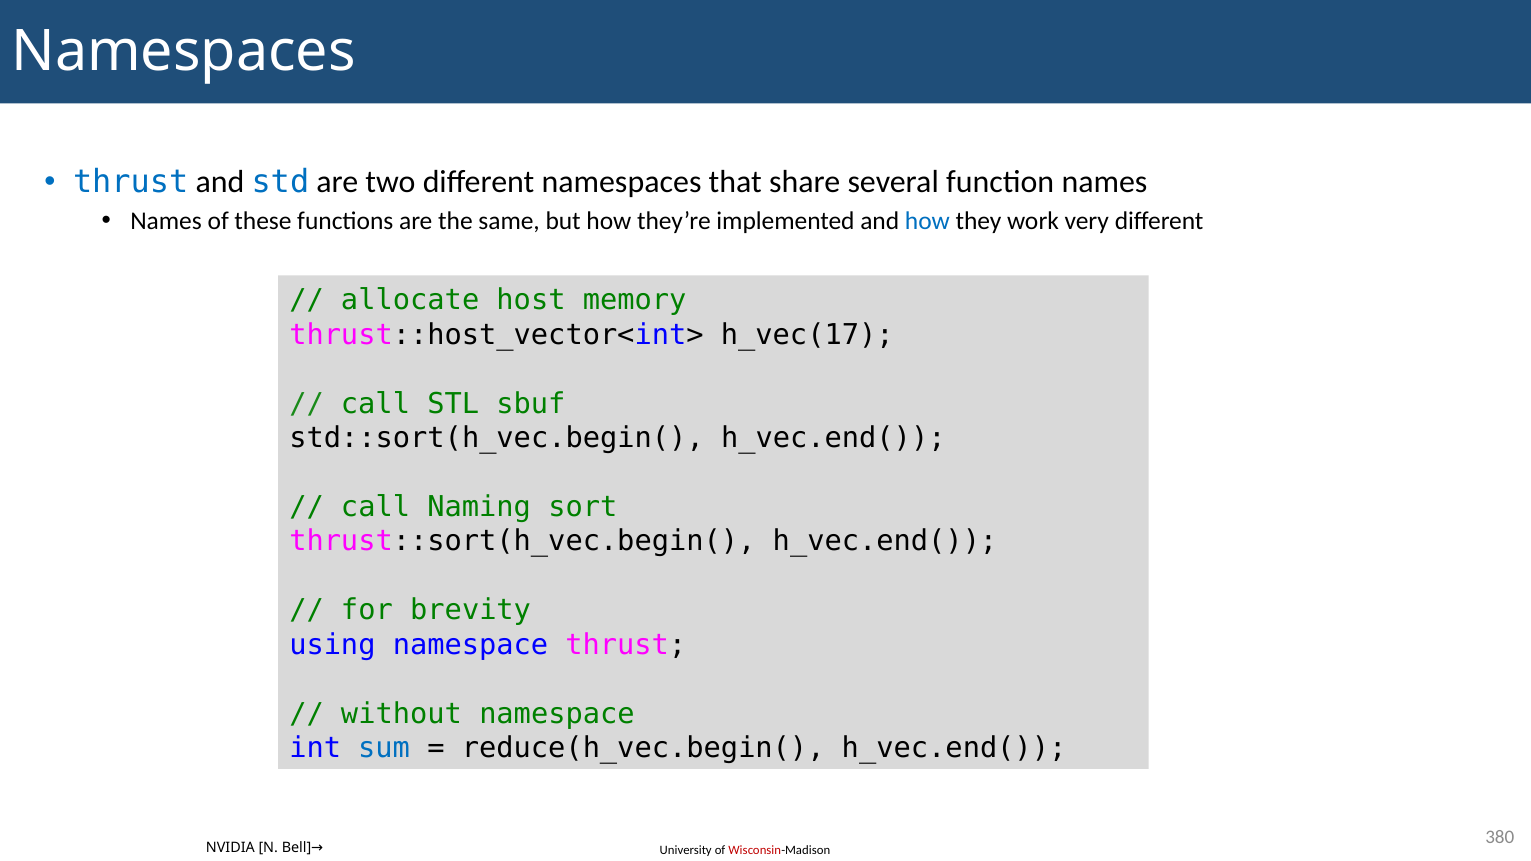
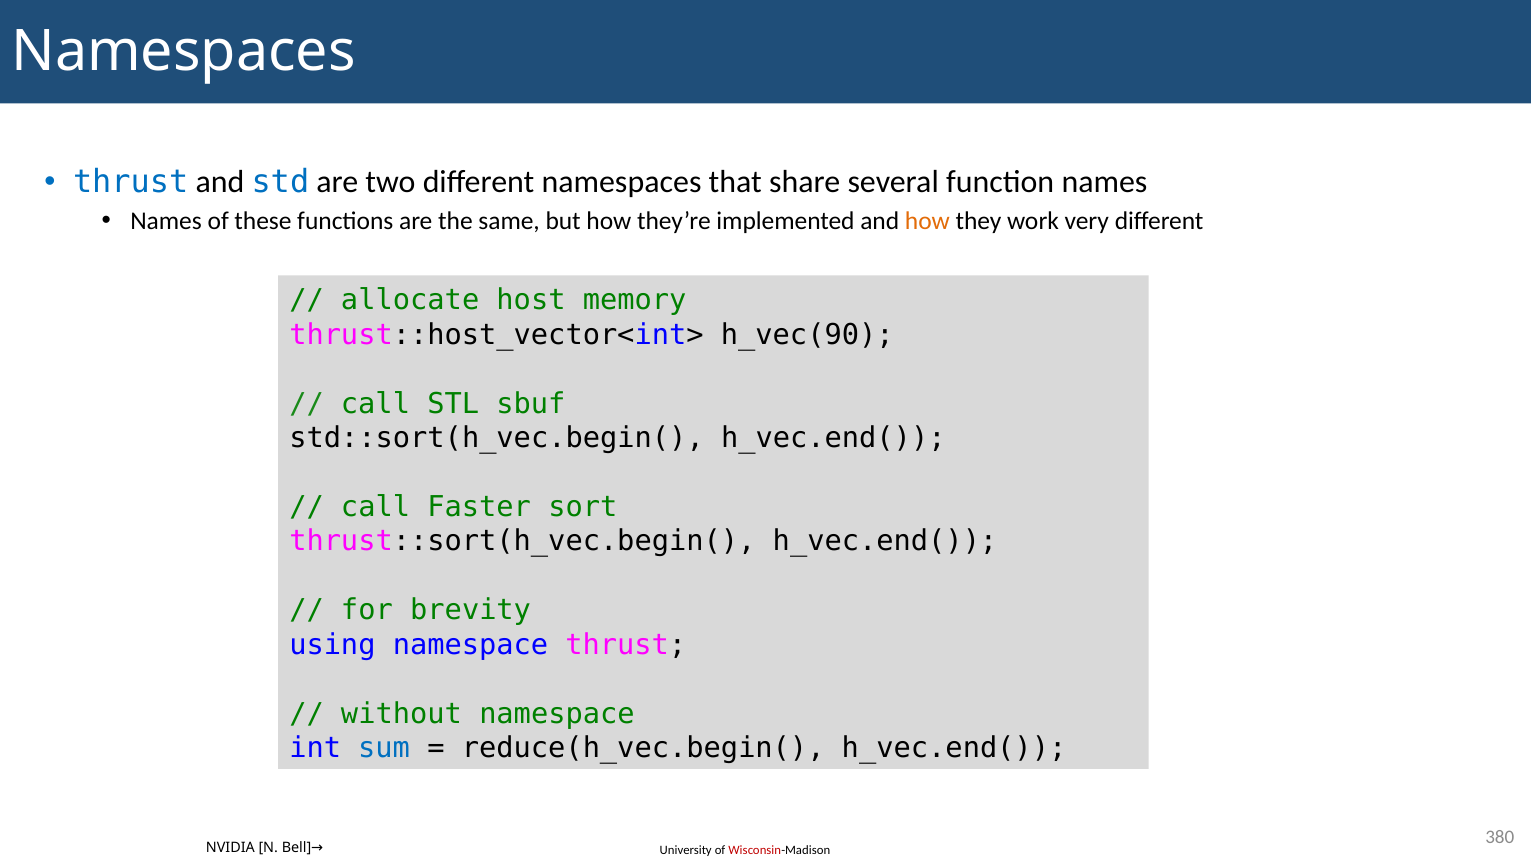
how colour: blue -> orange (927, 221)
h_vec(17: h_vec(17 -> h_vec(90 (807, 335)
Naming: Naming -> Faster (479, 507)
